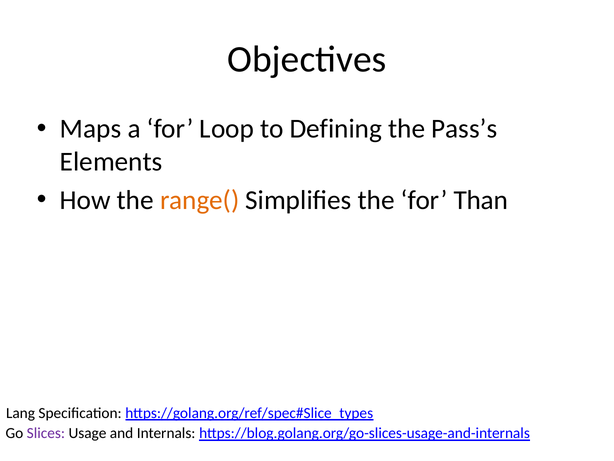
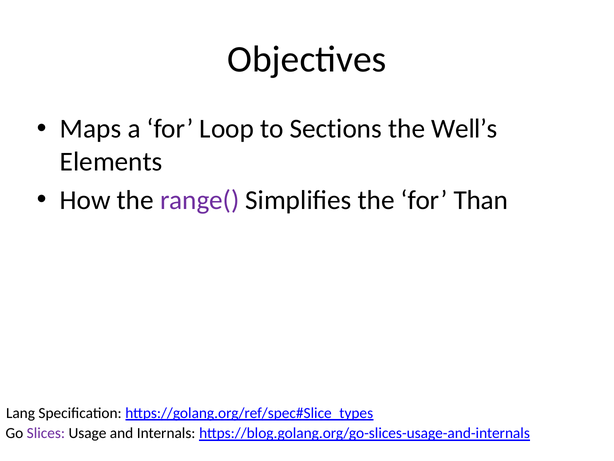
Defining: Defining -> Sections (336, 129)
Pass’s: Pass’s -> Well’s (464, 129)
range( colour: orange -> purple (200, 200)
